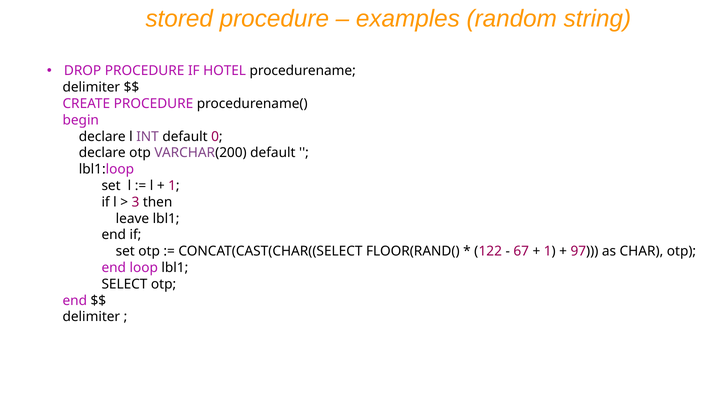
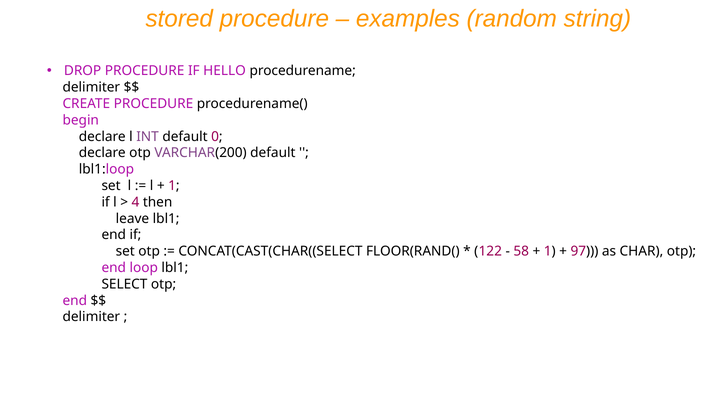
HOTEL: HOTEL -> HELLO (225, 71)
3: 3 -> 4 (136, 202)
67: 67 -> 58 (521, 251)
